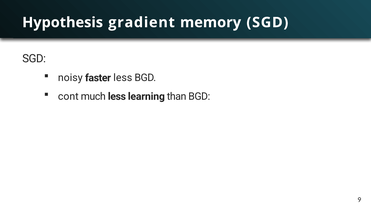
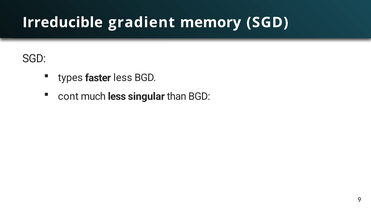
Hypothesis: Hypothesis -> Irreducible (63, 22)
noisy: noisy -> types (70, 78)
learning: learning -> singular (146, 96)
